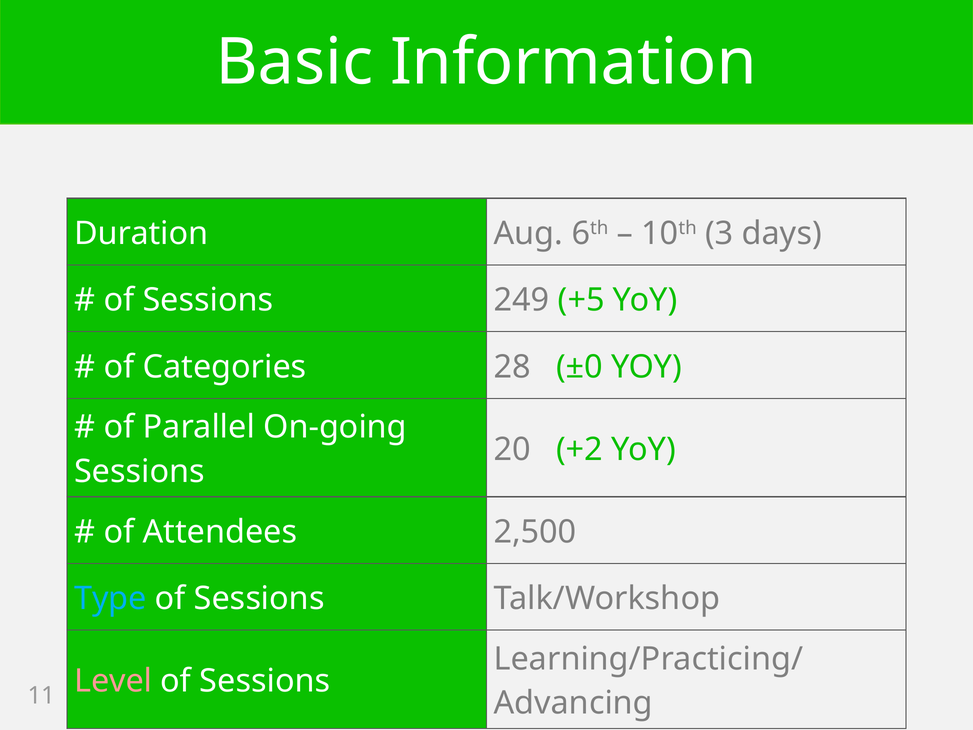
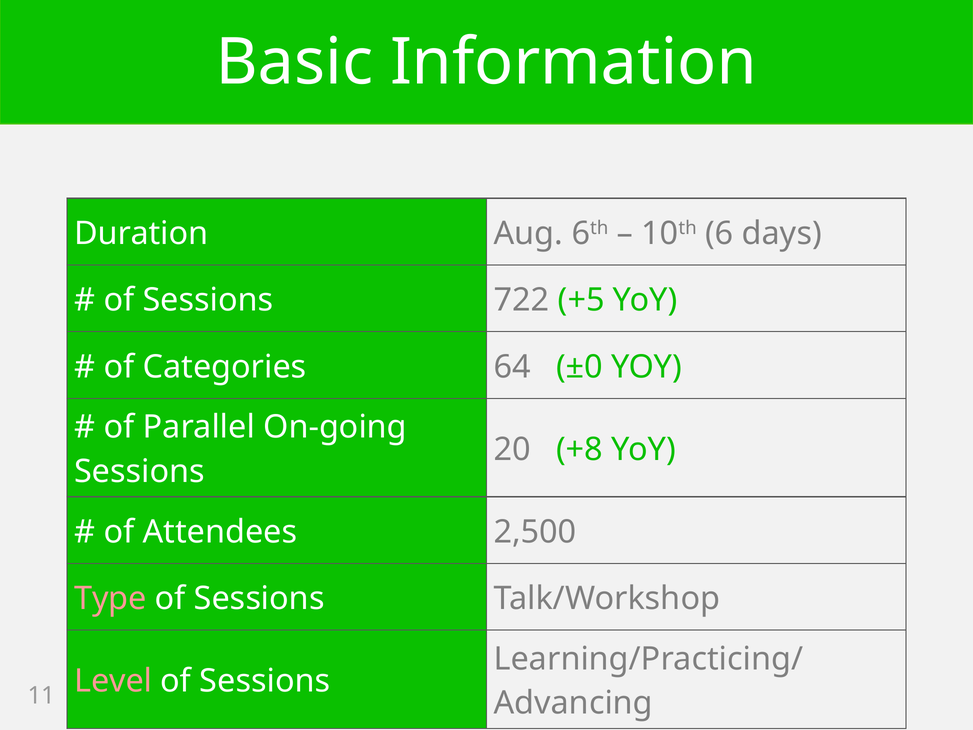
3: 3 -> 6 (719, 233)
249: 249 -> 722 (522, 300)
28: 28 -> 64 (512, 367)
+2: +2 -> +8 (579, 449)
Type colour: light blue -> pink (110, 598)
